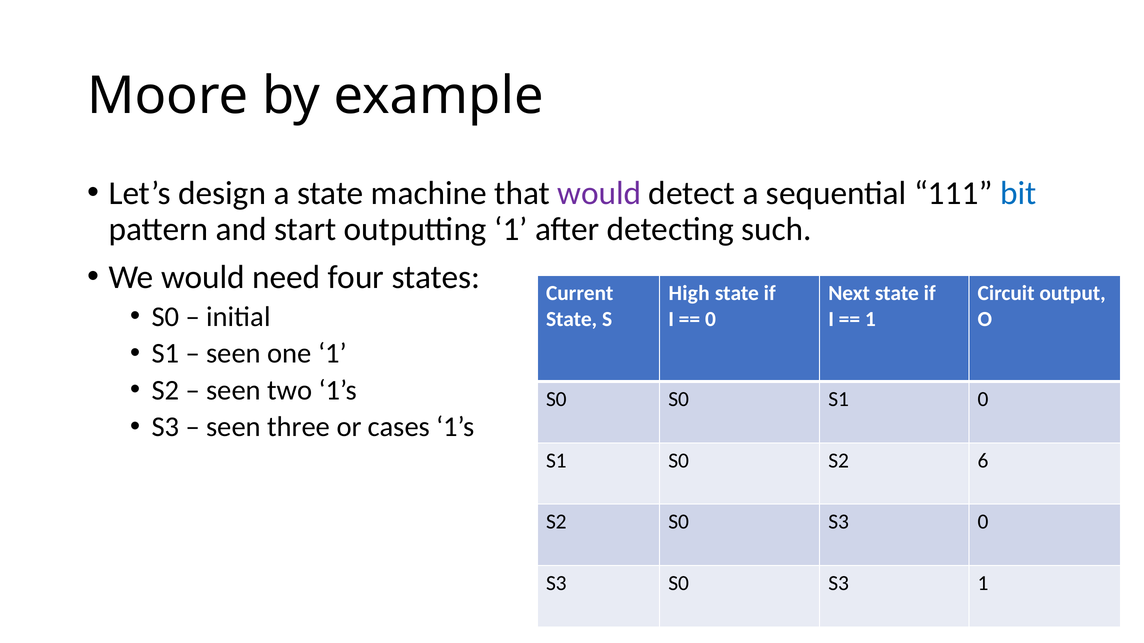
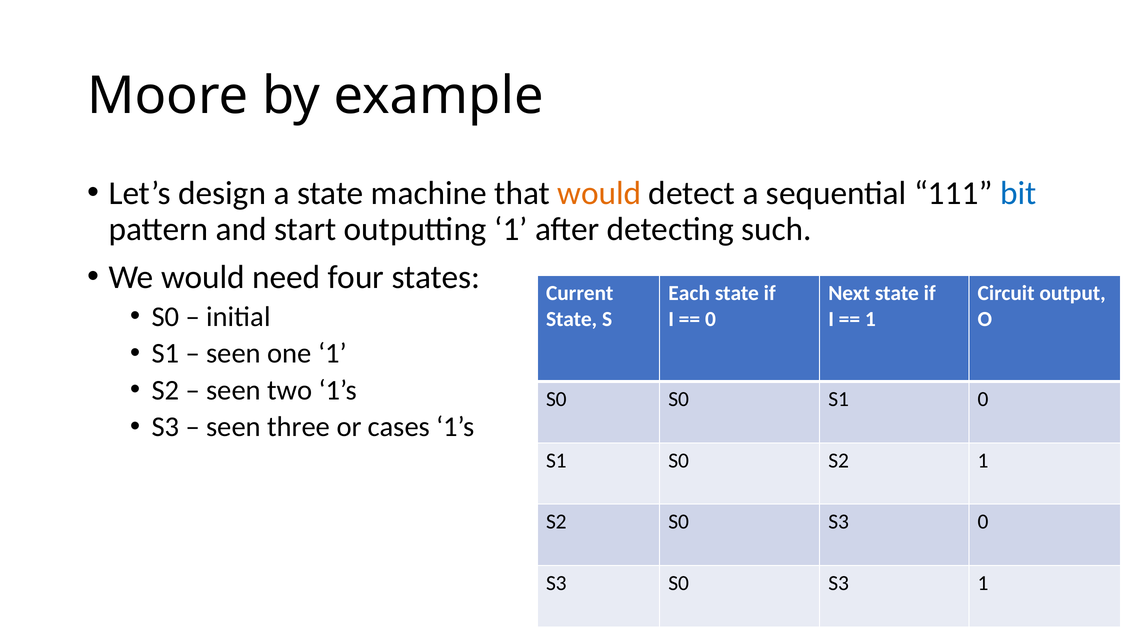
would colour: purple -> orange (599, 193)
High: High -> Each (689, 293)
S2 6: 6 -> 1 (983, 461)
